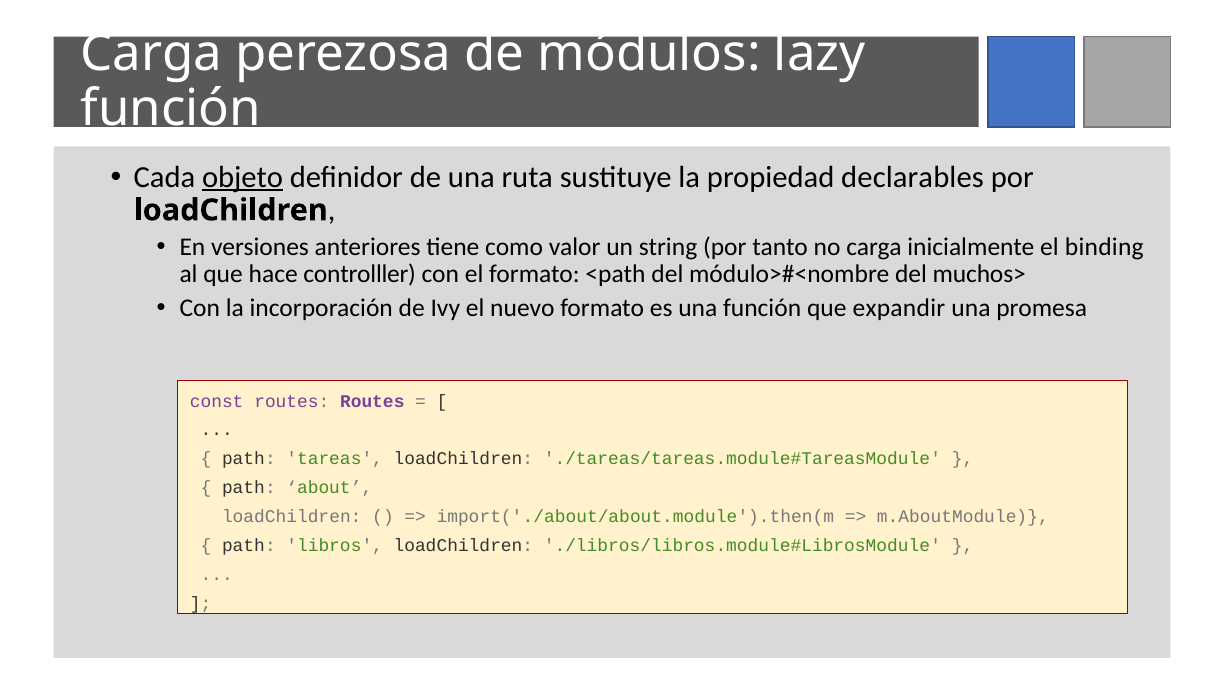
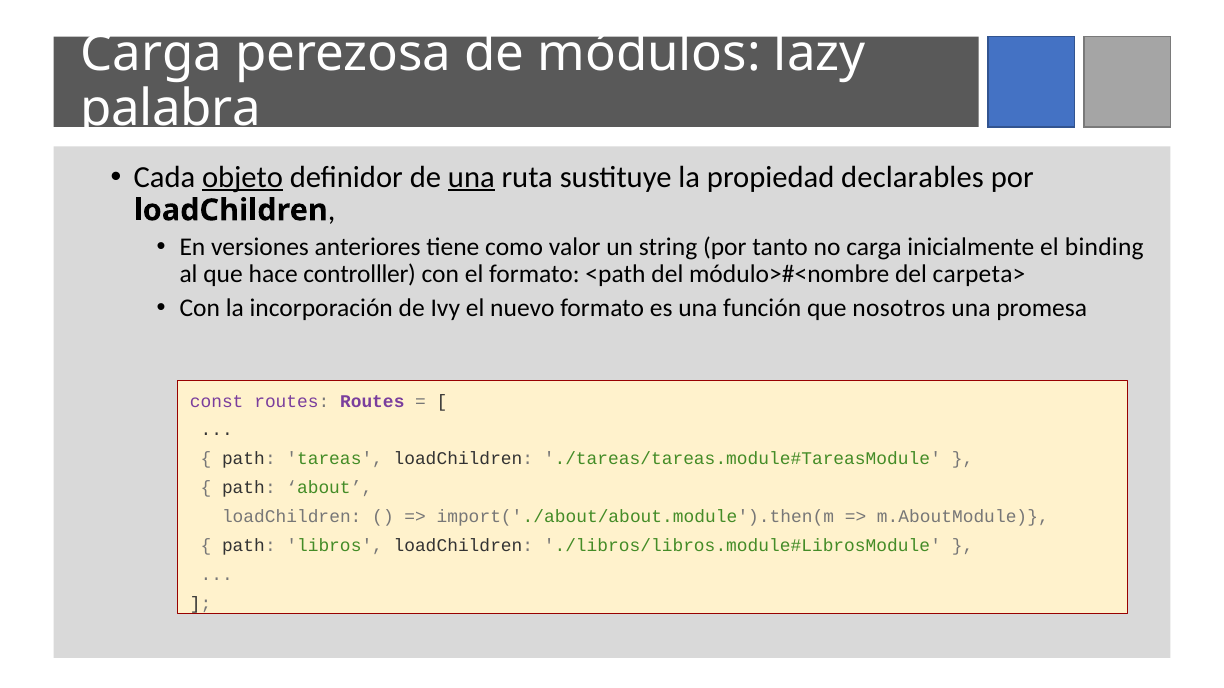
función: función -> palabra (171, 109)
una underline: none -> present (471, 177)
muchos>: muchos> -> carpeta> (979, 275)
expandir: expandir -> nosotros (899, 309)
